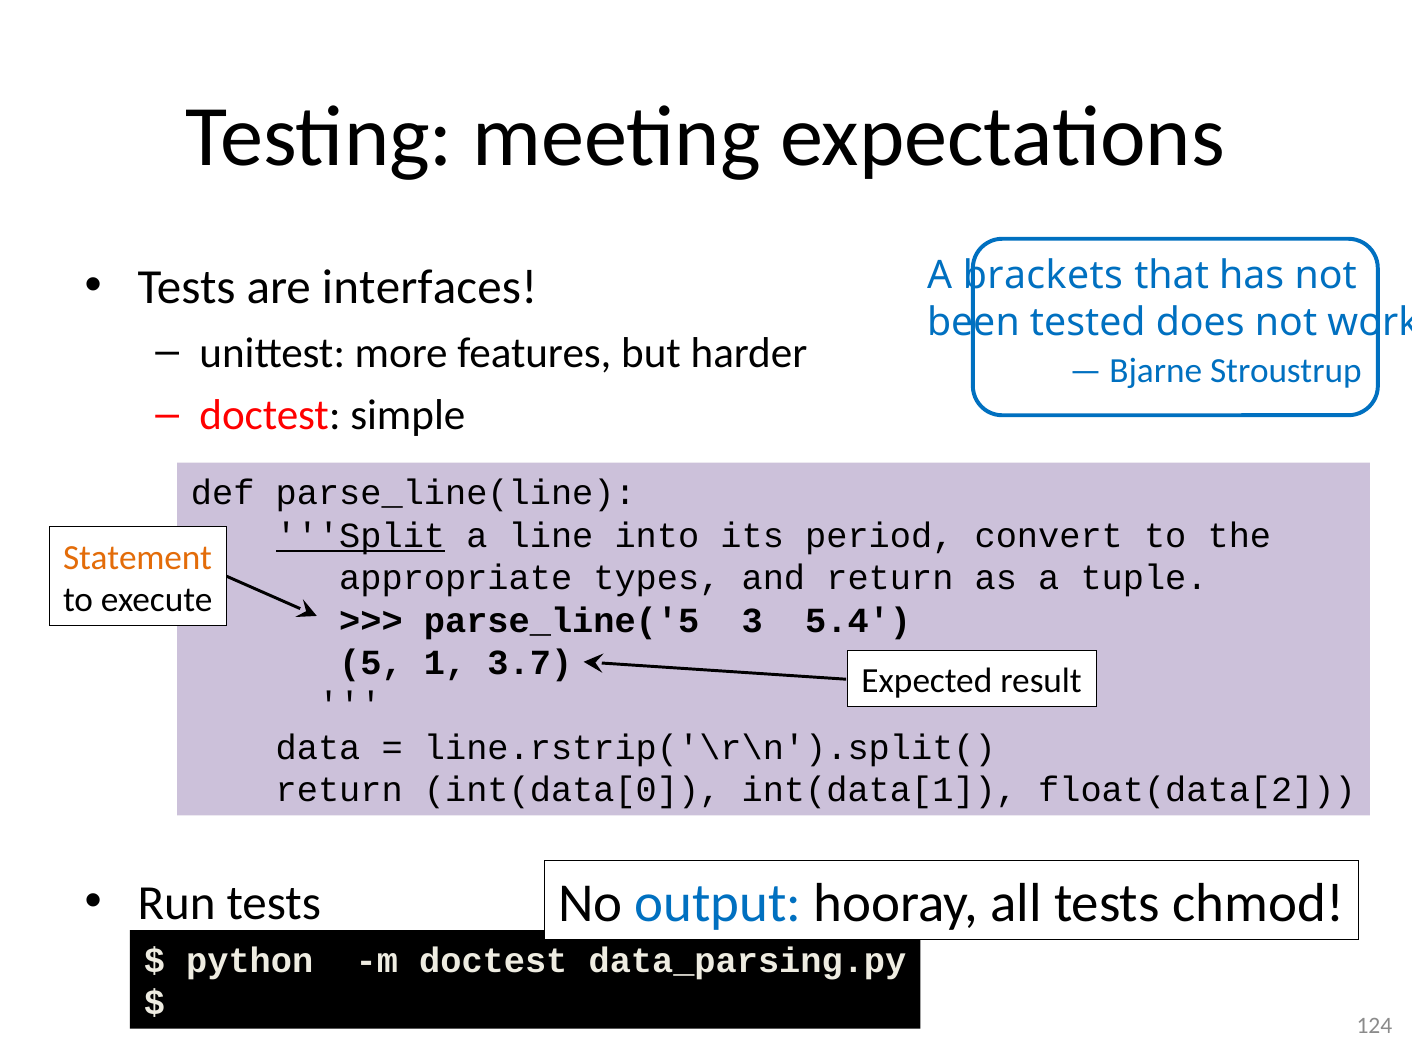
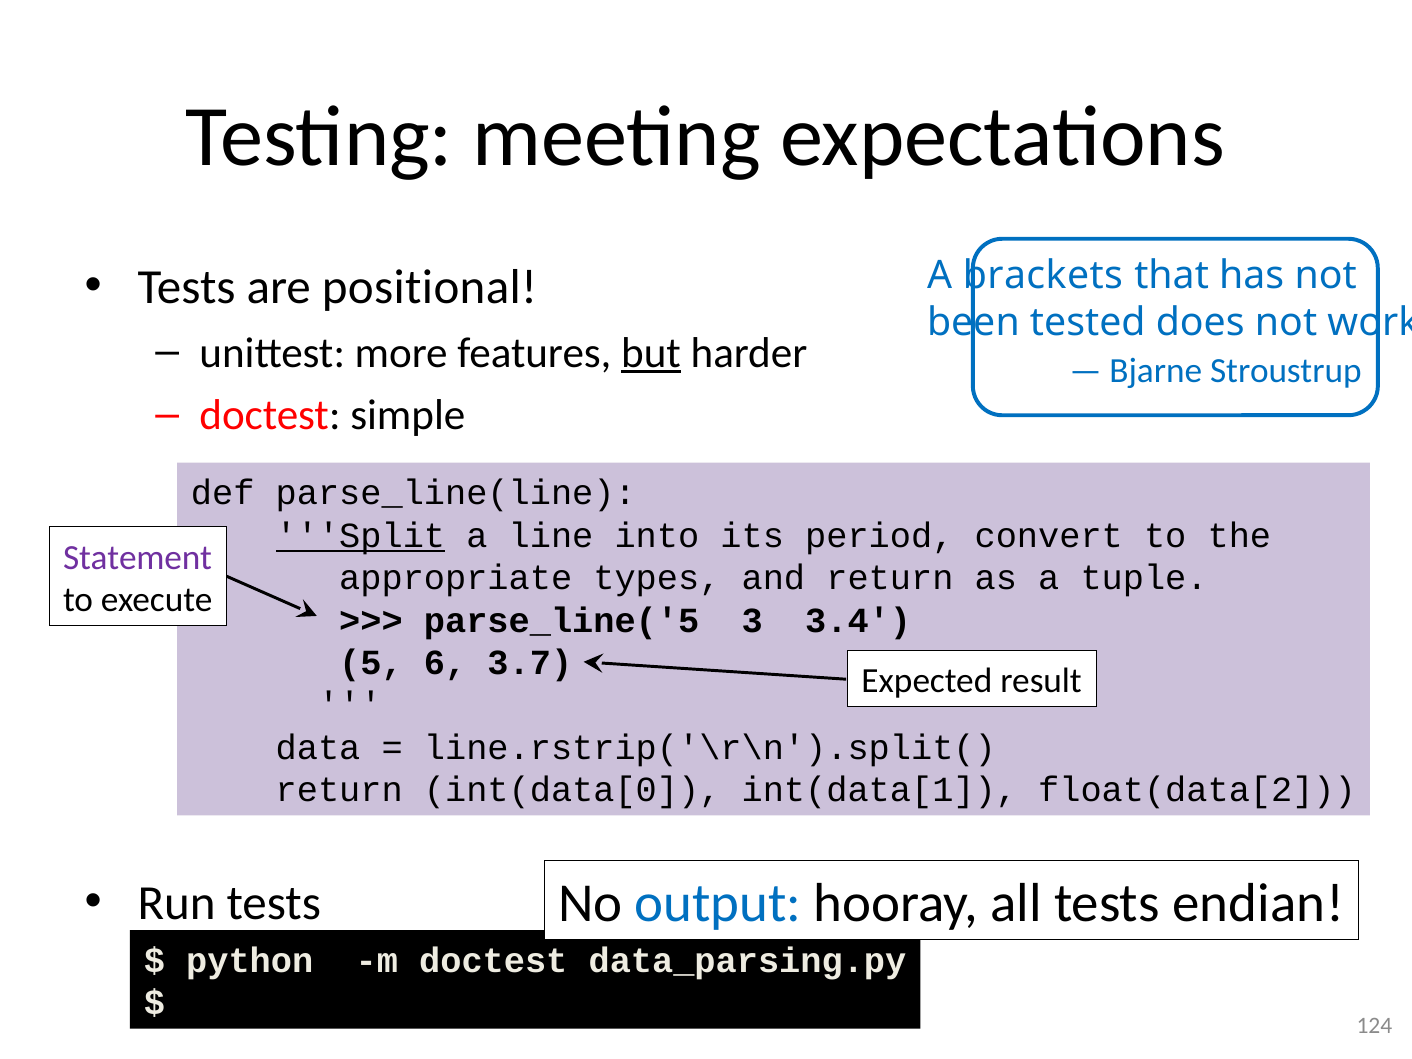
interfaces: interfaces -> positional (429, 287)
but underline: none -> present (651, 353)
Statement colour: orange -> purple (138, 558)
5.4: 5.4 -> 3.4 (858, 620)
1: 1 -> 6 (445, 663)
chmod: chmod -> endian (1258, 904)
